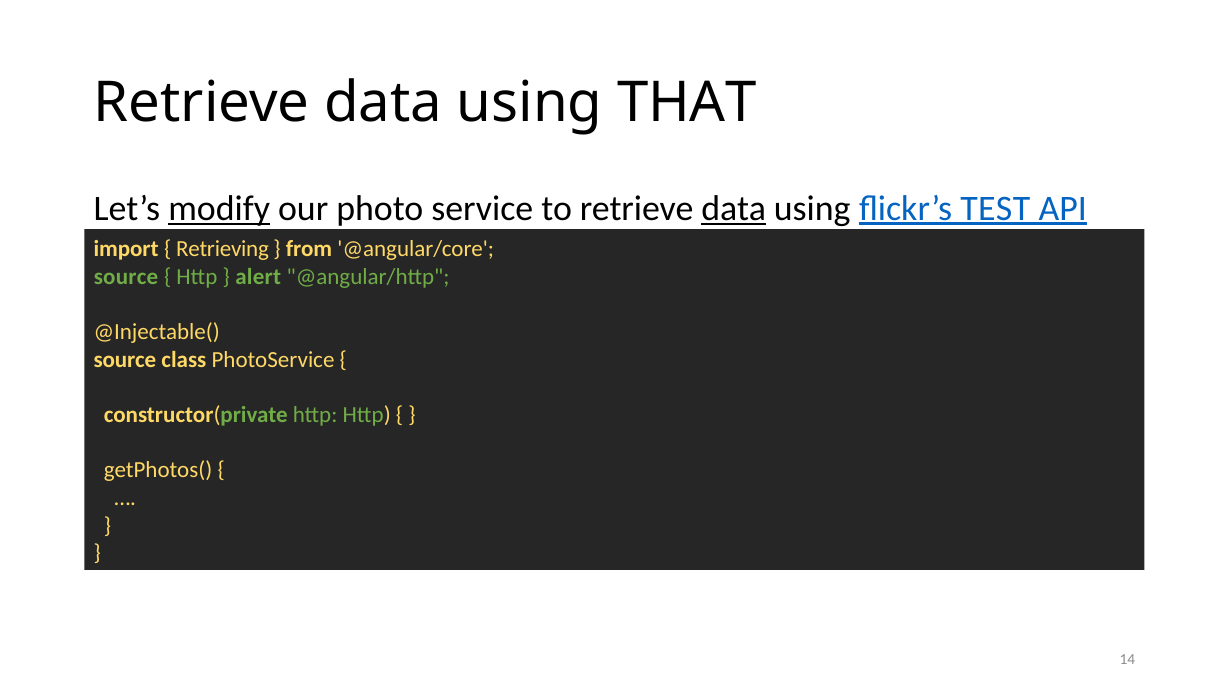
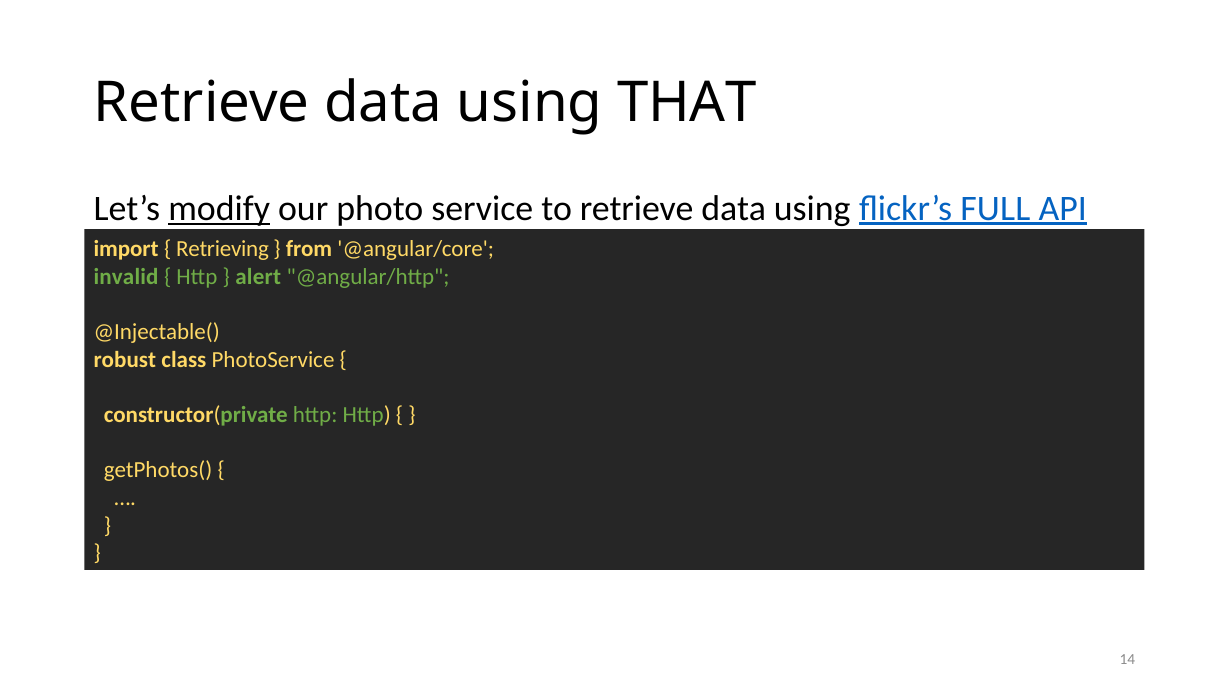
data underline: present -> none (734, 208)
TEST: TEST -> FULL (995, 208)
source: source -> invalid (126, 277)
source: source -> robust (125, 360)
